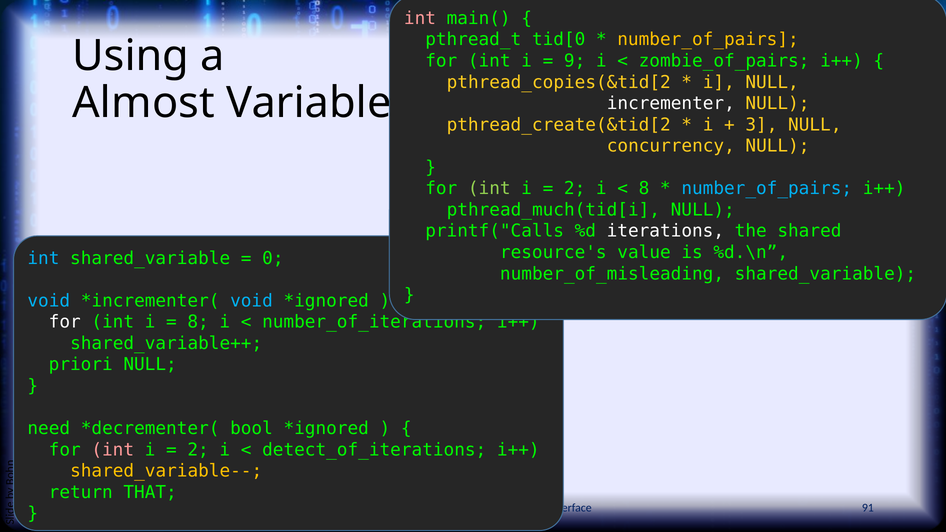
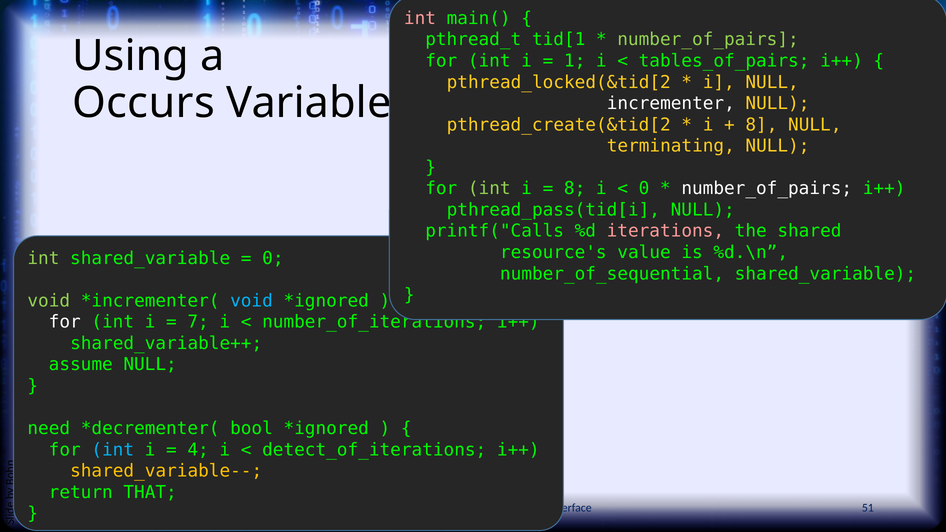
tid[0: tid[0 -> tid[1 (559, 40)
number_of_pairs colour: yellow -> light green (708, 40)
9: 9 -> 1 (575, 61)
zombie_of_pairs: zombie_of_pairs -> tables_of_pairs (724, 61)
pthread_copies(&tid[2: pthread_copies(&tid[2 -> pthread_locked(&tid[2 (559, 82)
Almost: Almost -> Occurs (143, 103)
3: 3 -> 8 (761, 125)
concurrency: concurrency -> terminating (671, 146)
2: 2 -> 8 (575, 189)
8: 8 -> 0 (644, 189)
number_of_pairs colour: light blue -> white (767, 189)
pthread_much(tid[i: pthread_much(tid[i -> pthread_pass(tid[i (553, 210)
iterations colour: white -> pink (665, 231)
int colour: light blue -> light green (43, 258)
number_of_misleading: number_of_misleading -> number_of_sequential (612, 274)
void colour: light blue -> light green (49, 301)
8: 8 -> 7 (198, 322)
priori: priori -> assume (81, 365)
int colour: pink -> light blue (113, 450)
2: 2 -> 4 (198, 450)
91: 91 -> 51 (868, 508)
